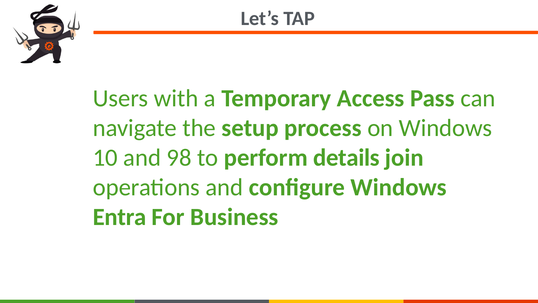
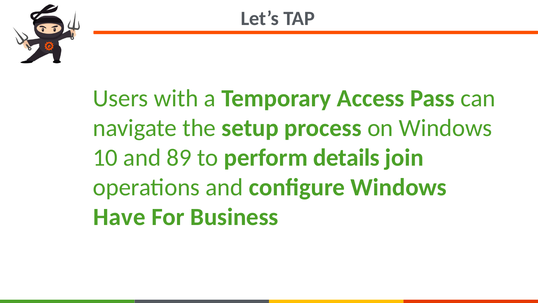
98: 98 -> 89 (179, 158)
Entra: Entra -> Have (119, 217)
